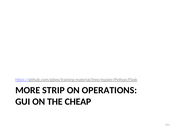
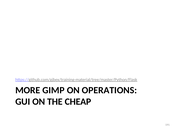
STRIP: STRIP -> GIMP (53, 90)
